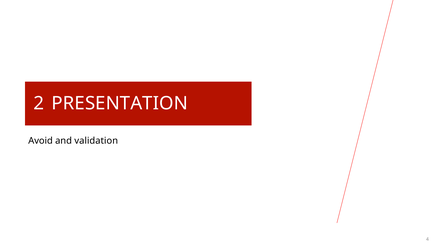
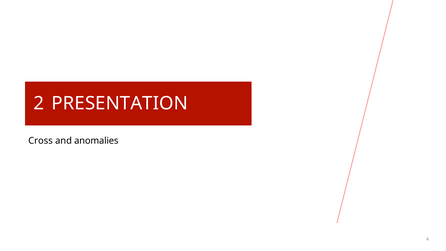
Avoid: Avoid -> Cross (41, 141)
validation: validation -> anomalies (96, 141)
